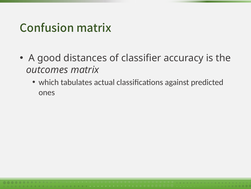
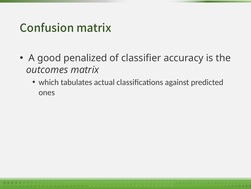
distances: distances -> penalized (85, 58)
